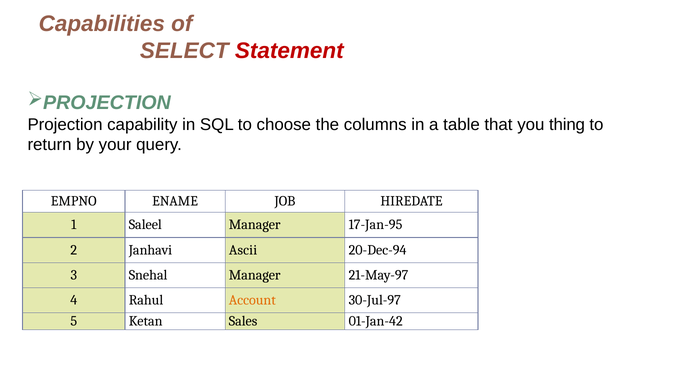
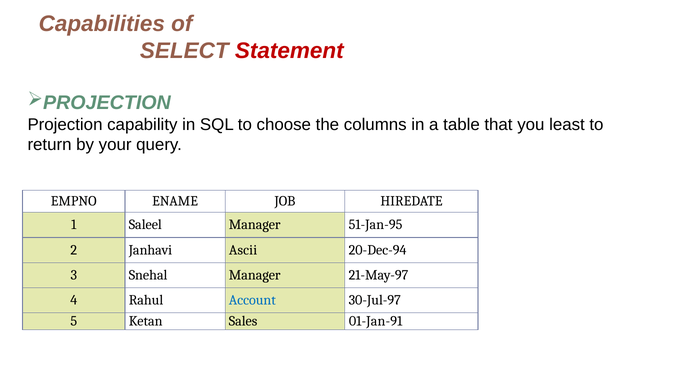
thing: thing -> least (567, 124)
17-Jan-95: 17-Jan-95 -> 51-Jan-95 (376, 225)
Account colour: orange -> blue (252, 300)
01-Jan-42: 01-Jan-42 -> 01-Jan-91 (376, 321)
